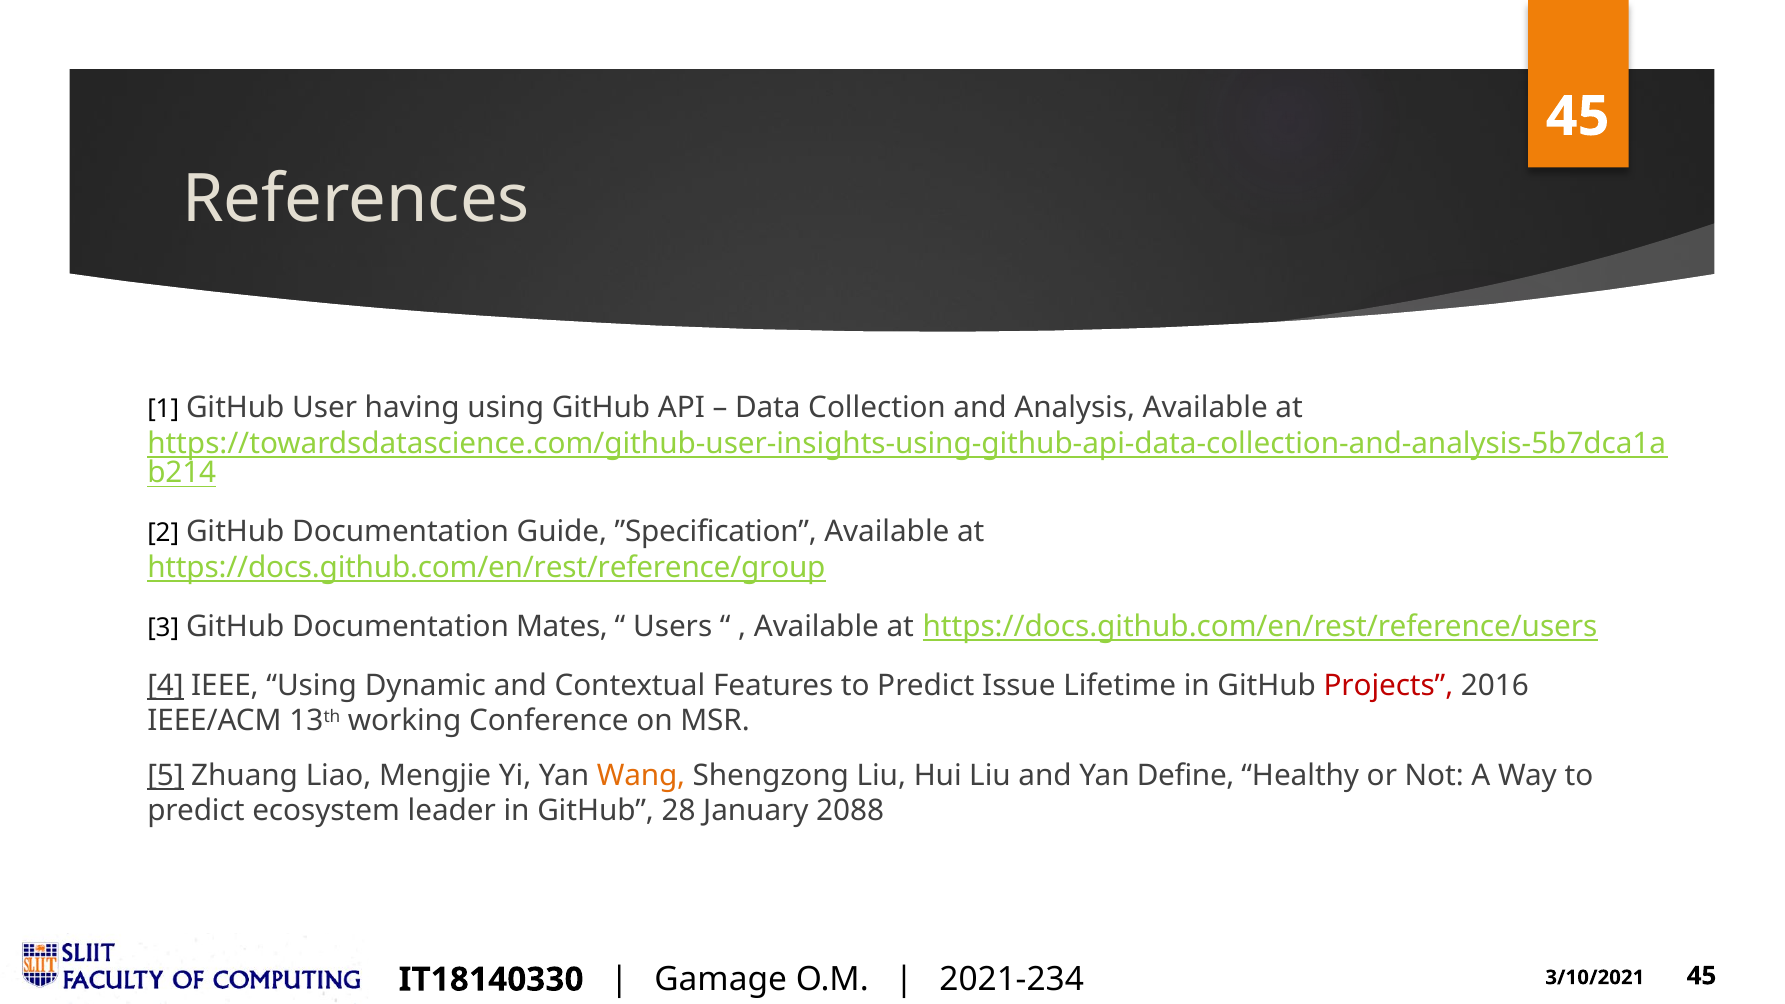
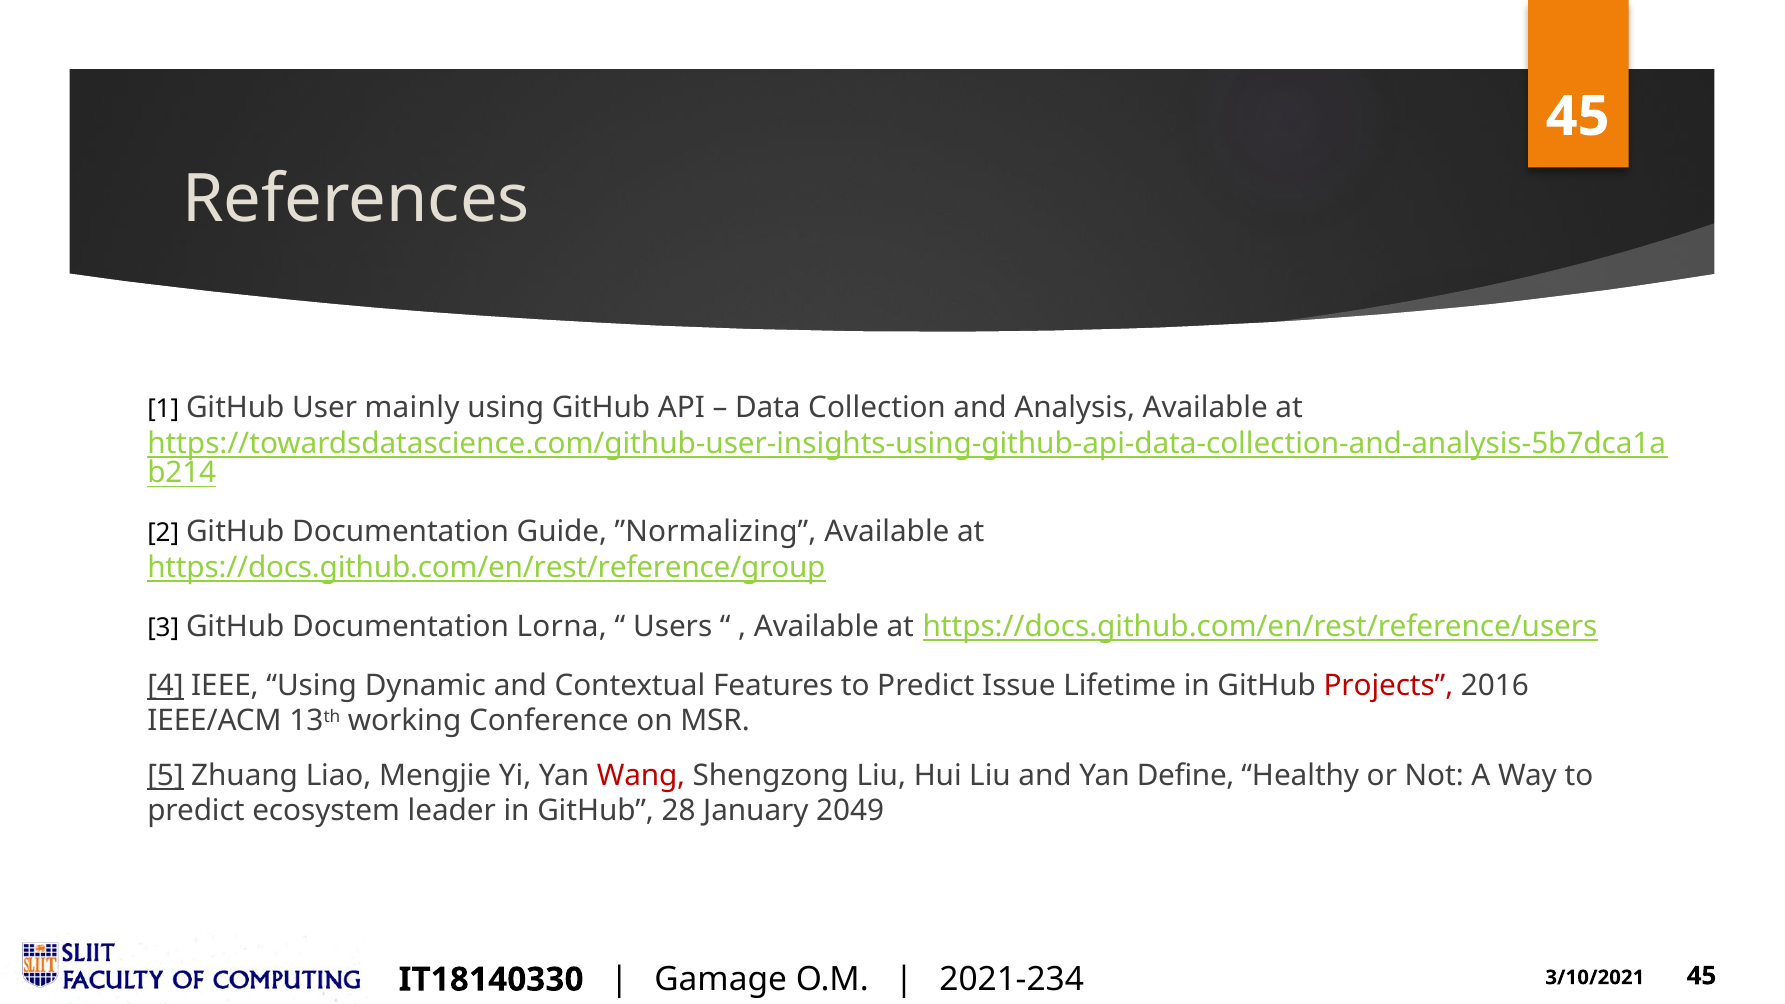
having: having -> mainly (412, 408)
”Specification: ”Specification -> ”Normalizing (716, 532)
Mates: Mates -> Lorna (562, 627)
Wang colour: orange -> red (641, 775)
2088: 2088 -> 2049 (850, 811)
